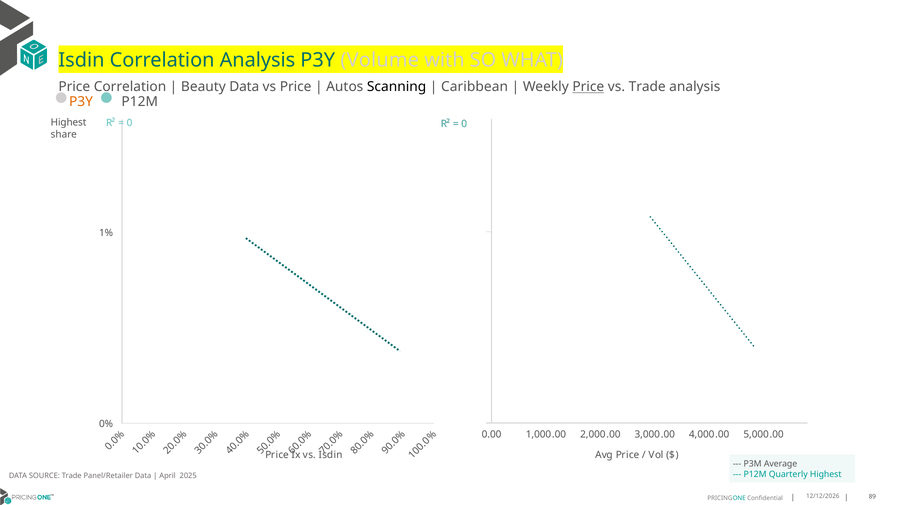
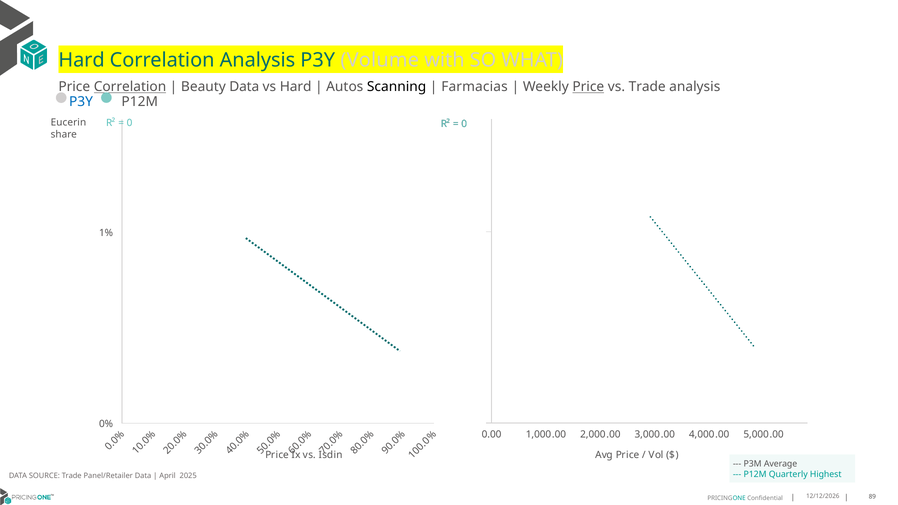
Isdin: Isdin -> Hard (82, 60)
Correlation underline: none -> present (130, 87)
vs Price: Price -> Hard (296, 87)
Caribbean: Caribbean -> Farmacias (475, 87)
P3Y colour: orange -> blue (81, 102)
Highest: Highest -> Eucerin (68, 123)
